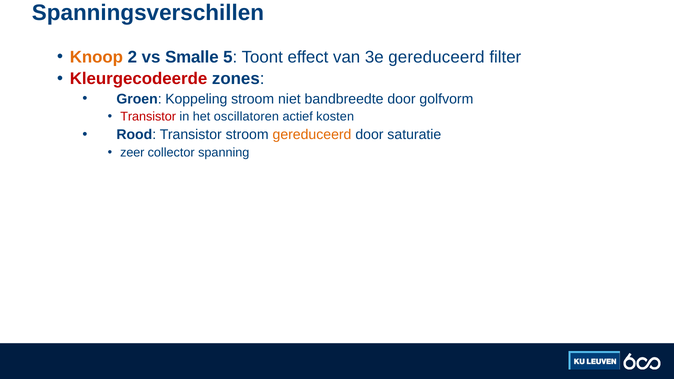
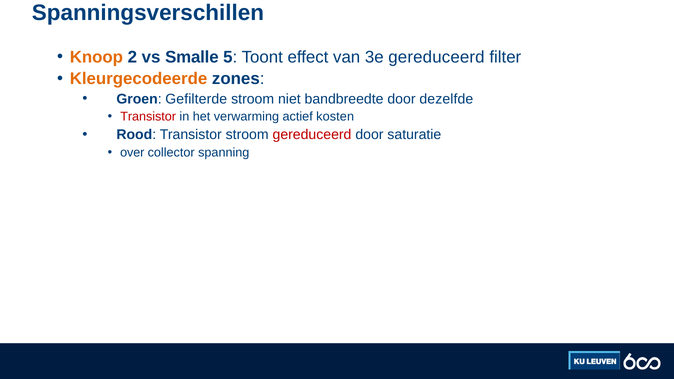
Kleurgecodeerde colour: red -> orange (139, 79)
Koppeling: Koppeling -> Gefilterde (196, 99)
golfvorm: golfvorm -> dezelfde (446, 99)
oscillatoren: oscillatoren -> verwarming (246, 117)
gereduceerd colour: orange -> red (312, 135)
zeer: zeer -> over (132, 153)
